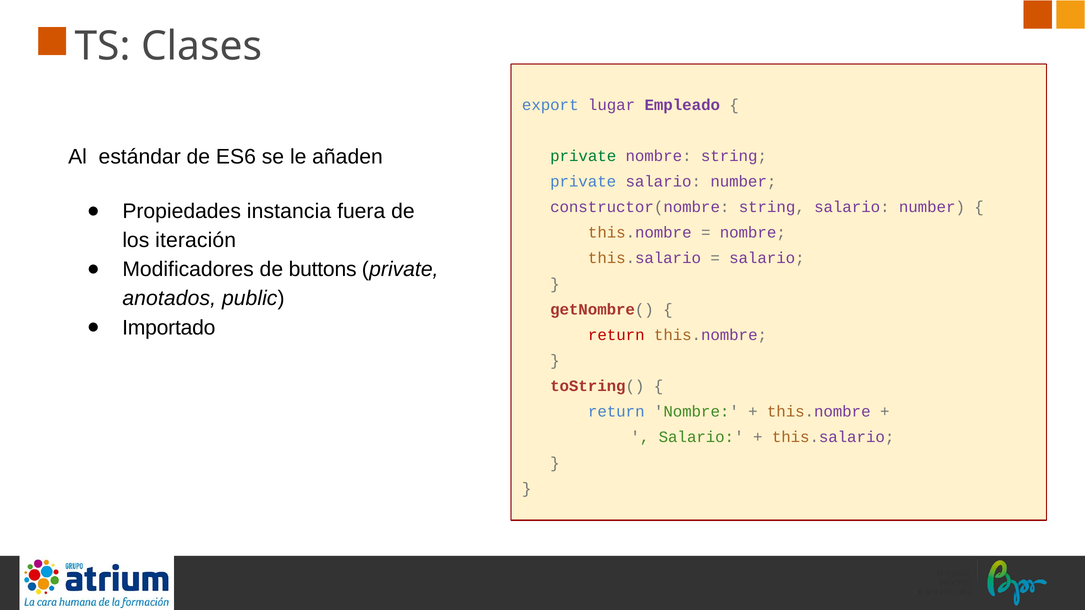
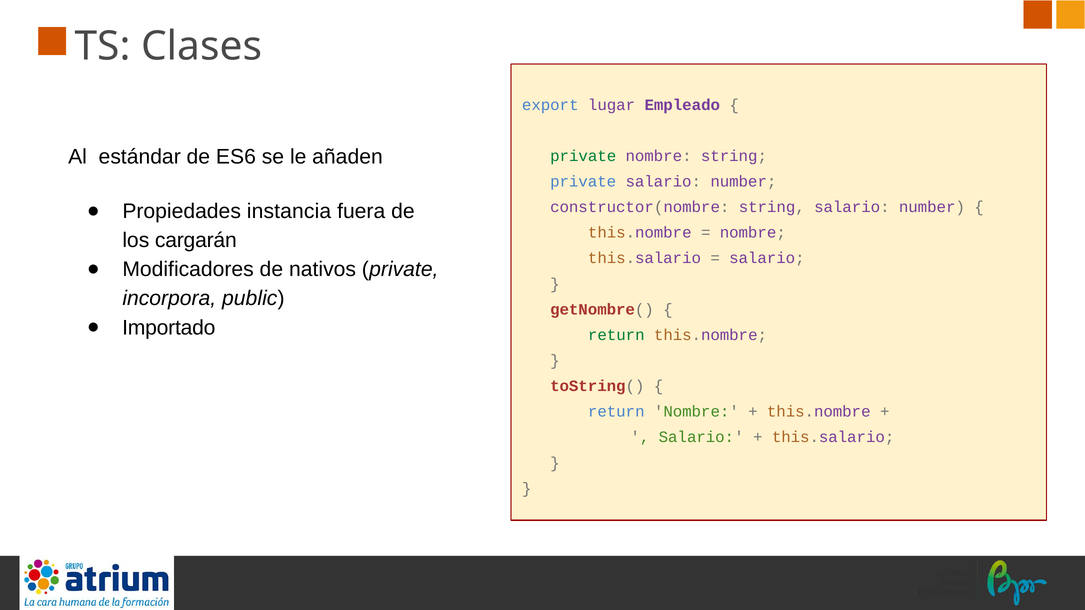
iteración: iteración -> cargarán (196, 240)
buttons: buttons -> nativos (323, 270)
anotados: anotados -> incorpora (169, 299)
return colour: red -> green (616, 335)
